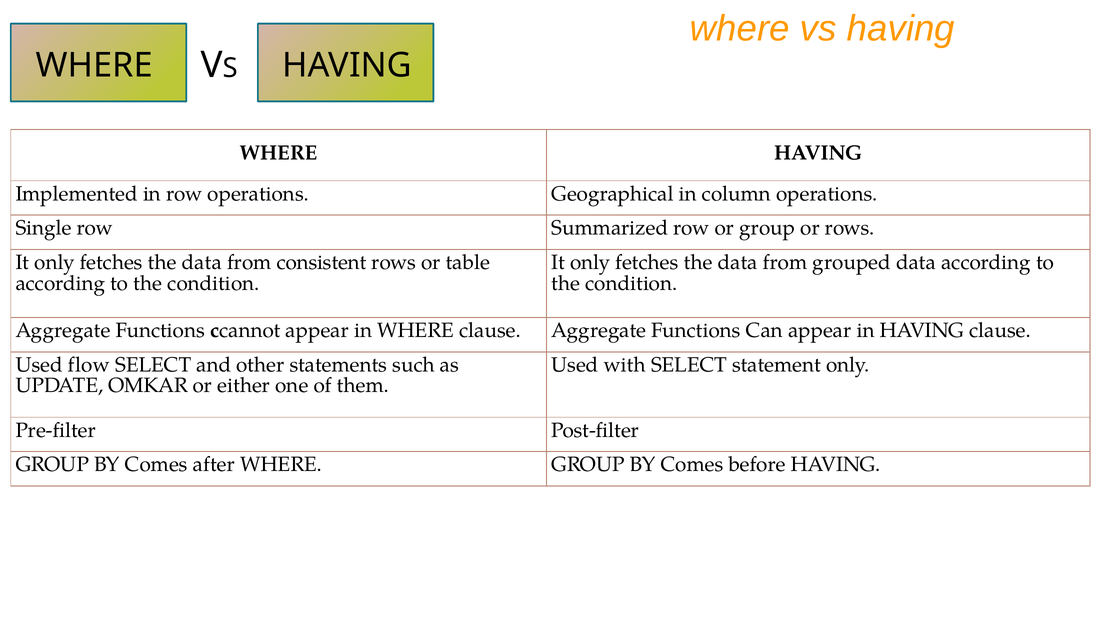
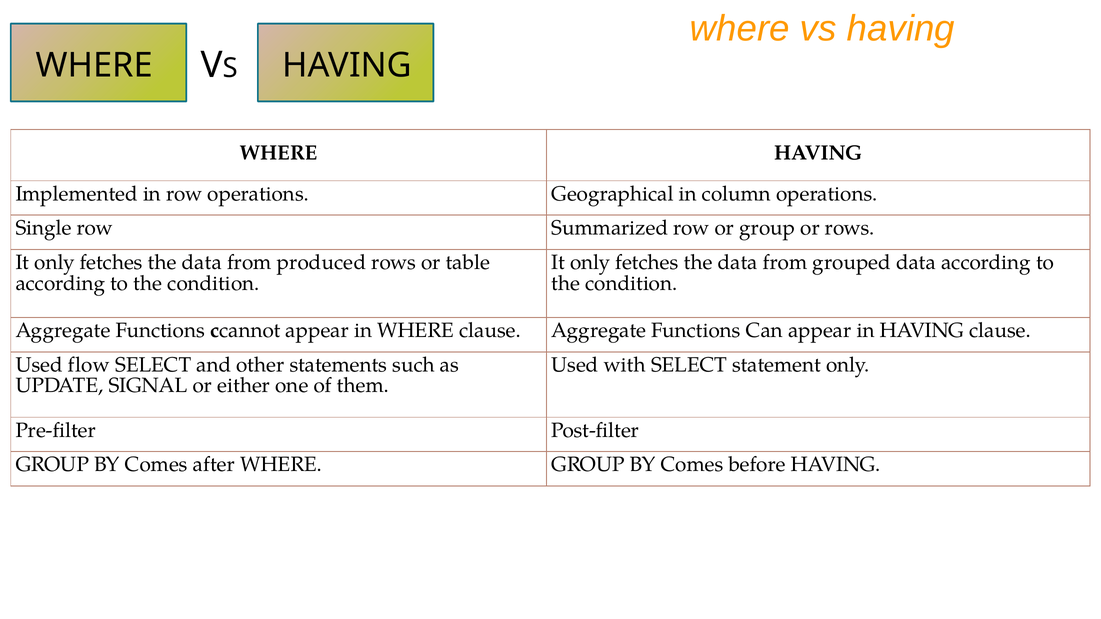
consistent: consistent -> produced (321, 263)
OMKAR: OMKAR -> SIGNAL (148, 386)
